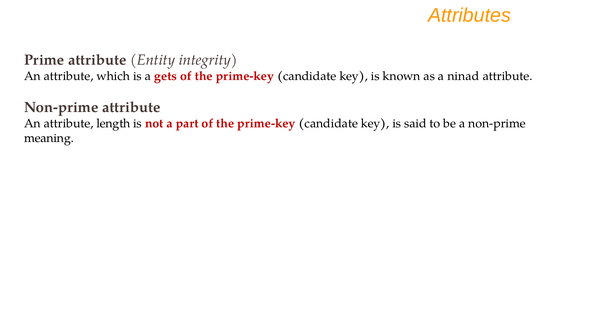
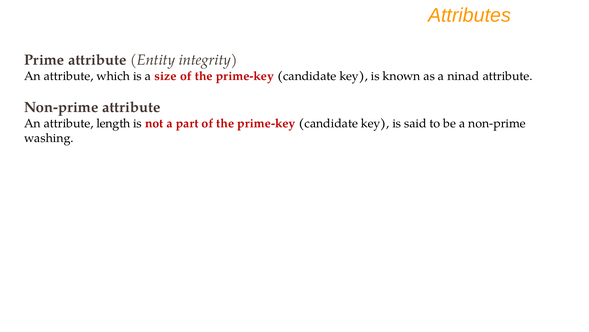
gets: gets -> size (166, 76)
meaning: meaning -> washing (49, 138)
